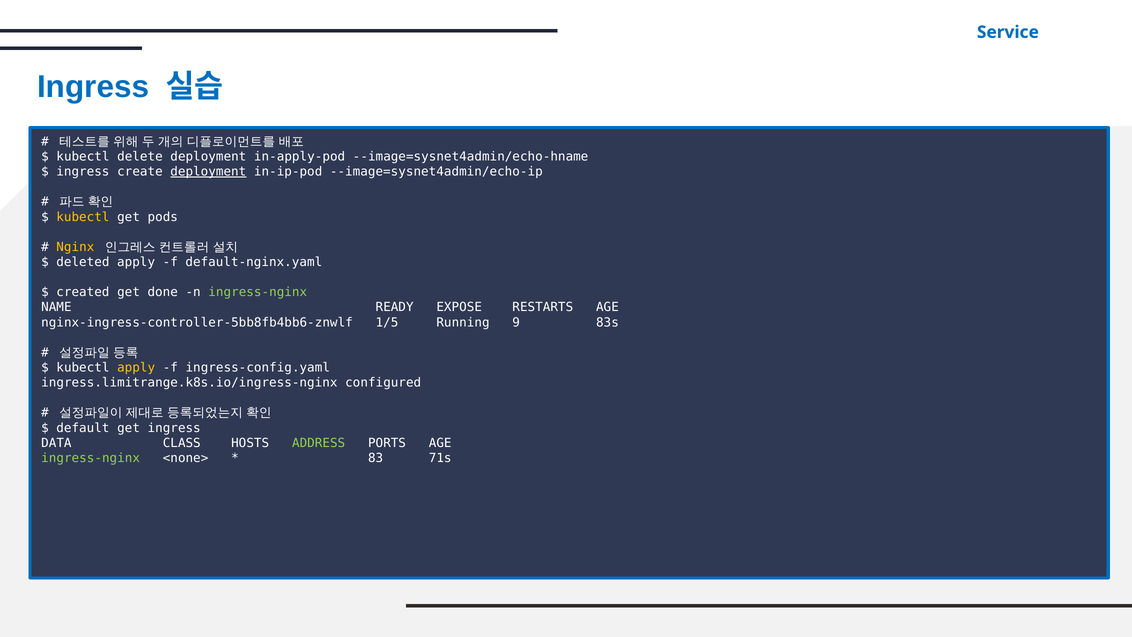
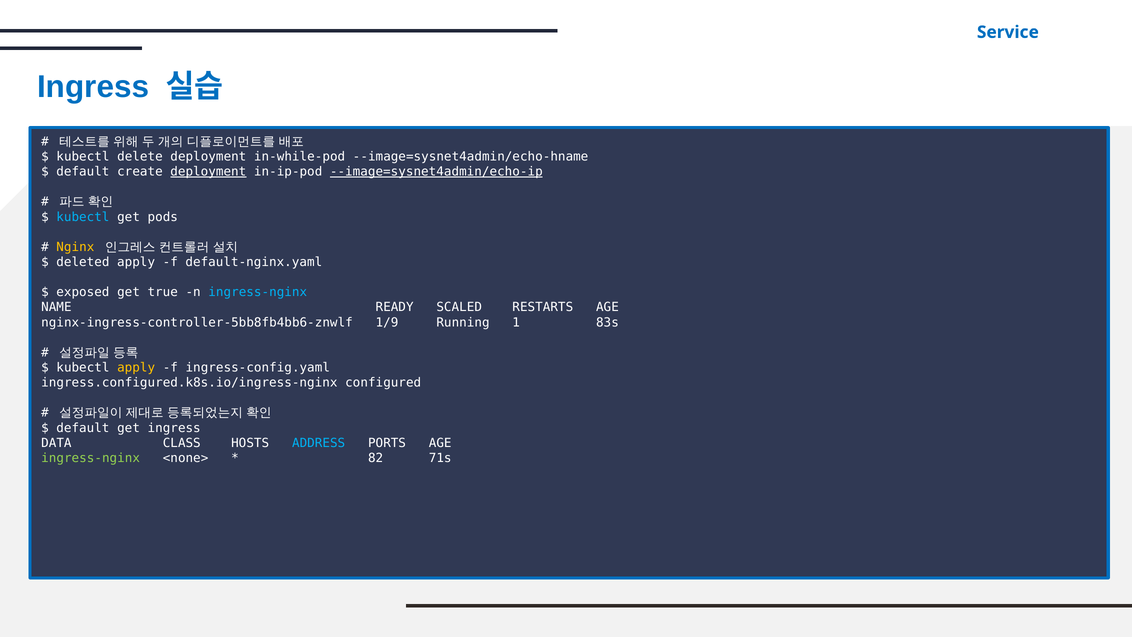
in-apply-pod: in-apply-pod -> in-while-pod (300, 157)
ingress: ingress -> default (83, 172)
--image=sysnet4admin/echo-ip underline: none -> present (436, 172)
kubectl colour: yellow -> light blue (83, 217)
created: created -> exposed (83, 292)
done: done -> true (163, 292)
ingress-nginx colour: light green -> light blue (258, 292)
EXPOSE: EXPOSE -> SCALED (459, 307)
1/5: 1/5 -> 1/9 (387, 322)
9: 9 -> 1 (516, 322)
ingress.limitrange.k8s.io/ingress-nginx: ingress.limitrange.k8s.io/ingress-nginx -> ingress.configured.k8s.io/ingress-nginx (189, 383)
ADDRESS colour: light green -> light blue (319, 443)
83: 83 -> 82 (376, 458)
